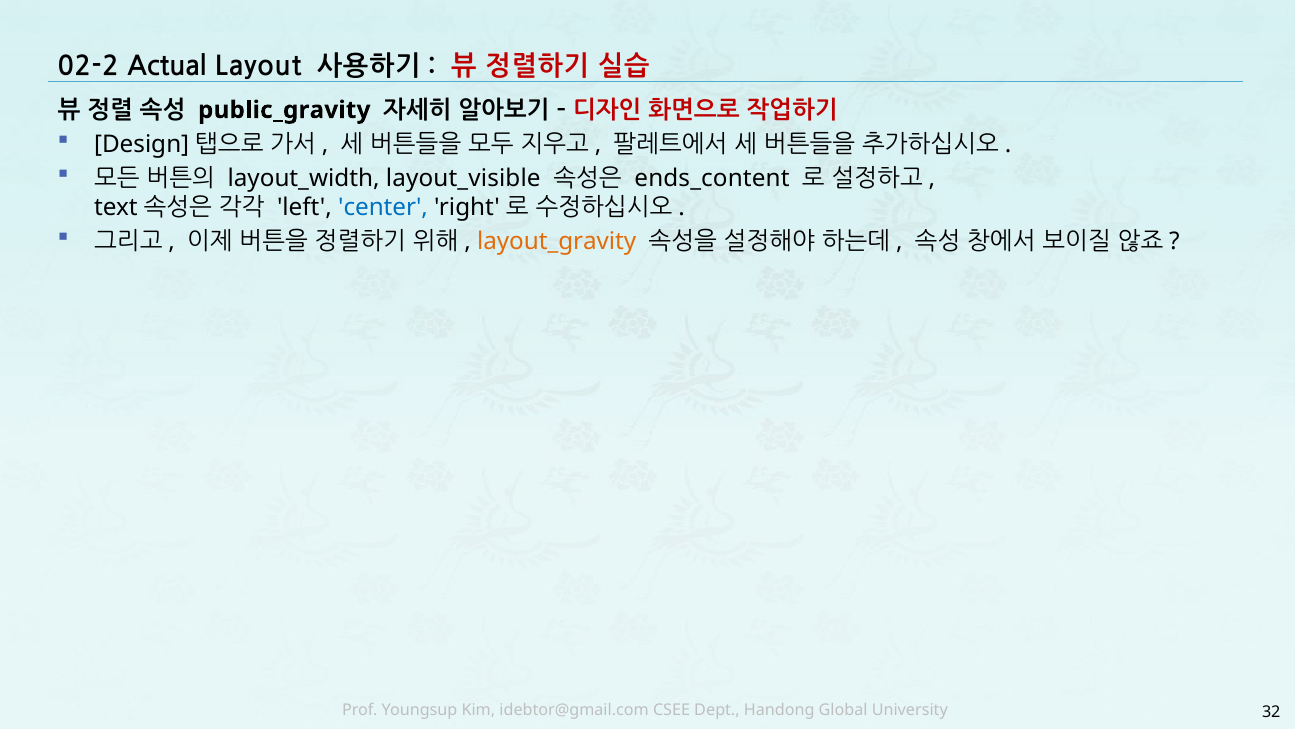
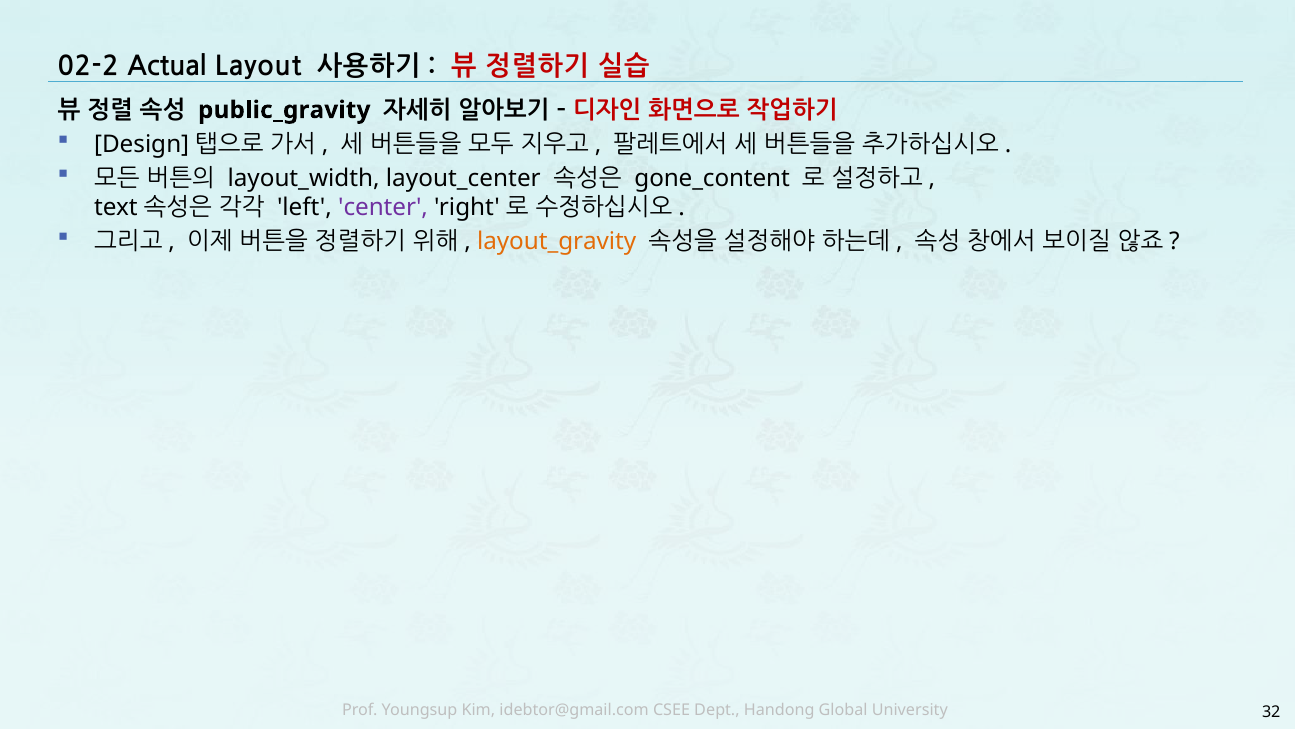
layout_visible: layout_visible -> layout_center (463, 178)
ends_content: ends_content -> gone_content (712, 178)
center colour: blue -> purple (383, 207)
